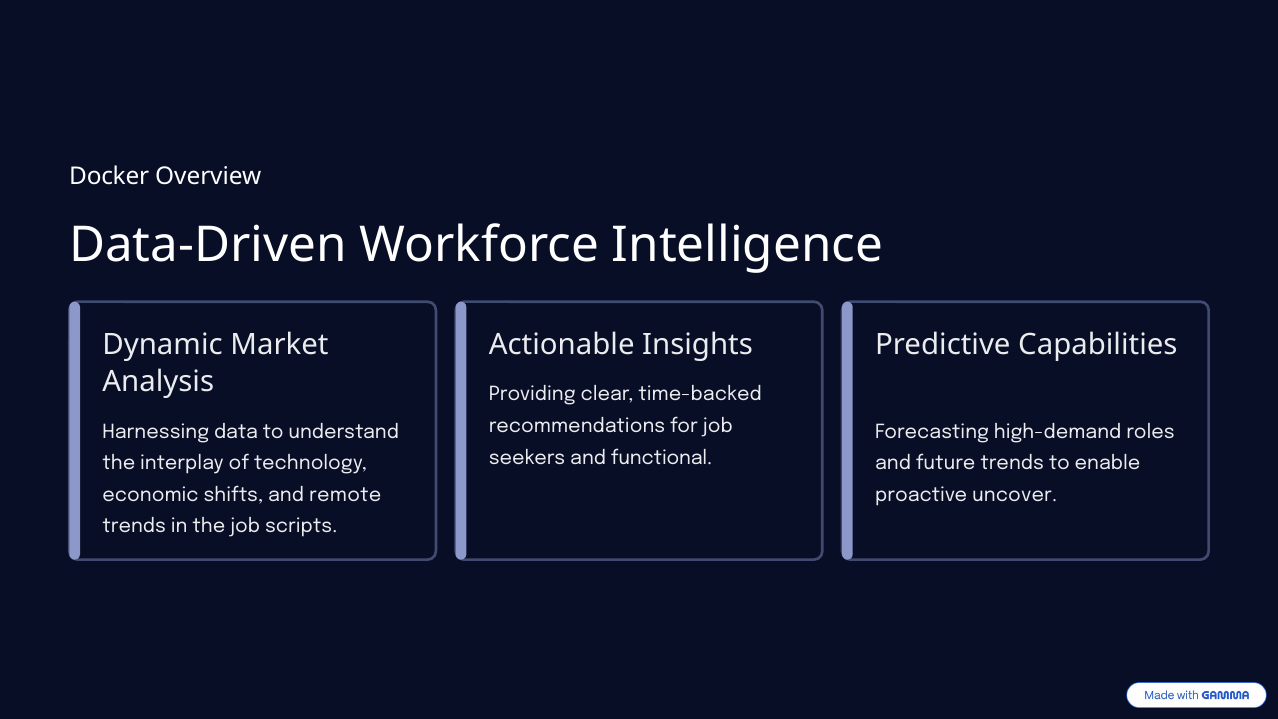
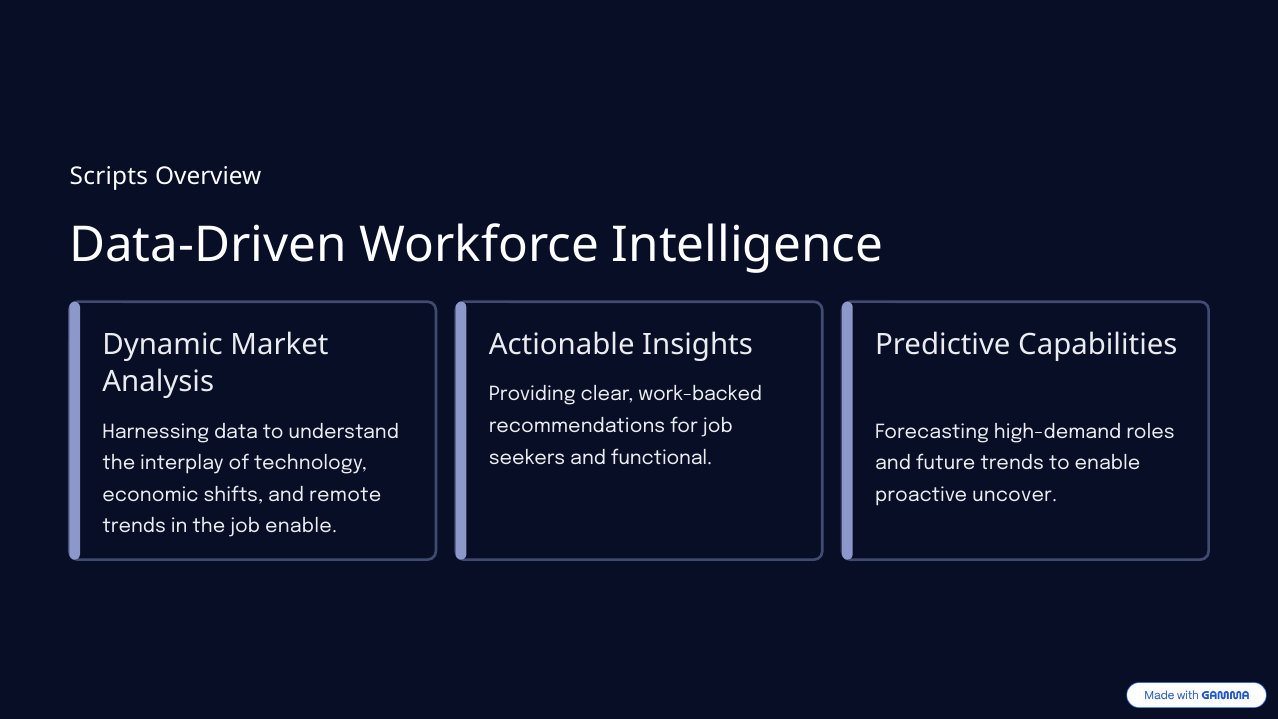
Docker: Docker -> Scripts (109, 177)
time-backed: time-backed -> work-backed (700, 394)
job scripts: scripts -> enable (301, 526)
